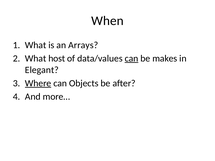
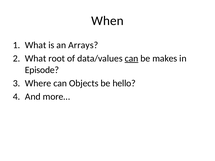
host: host -> root (57, 59)
Elegant: Elegant -> Episode (42, 70)
Where underline: present -> none (38, 83)
after: after -> hello (124, 83)
